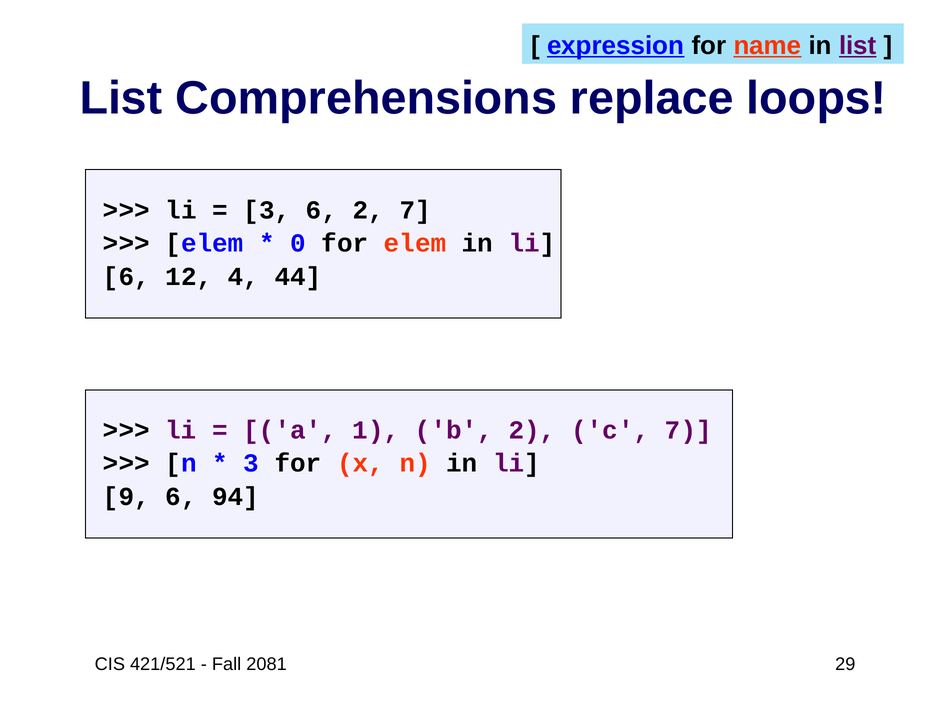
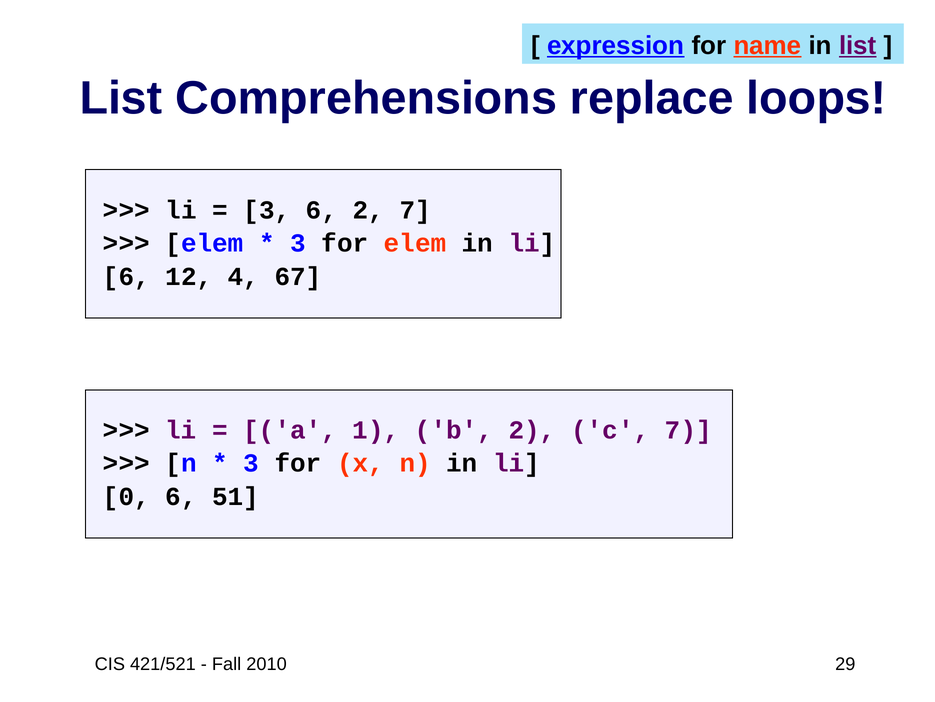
0: 0 -> 3 (298, 243)
44: 44 -> 67 (298, 276)
9: 9 -> 0 (126, 496)
94: 94 -> 51 (236, 496)
2081: 2081 -> 2010 (267, 664)
